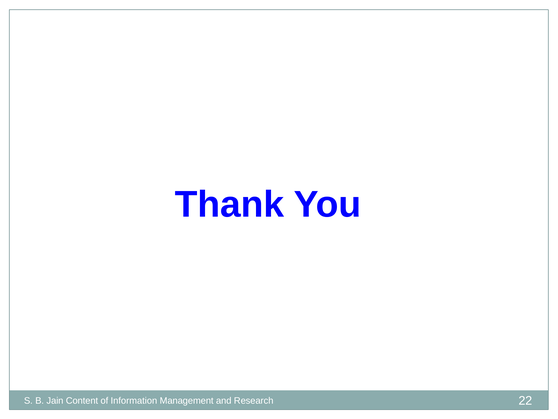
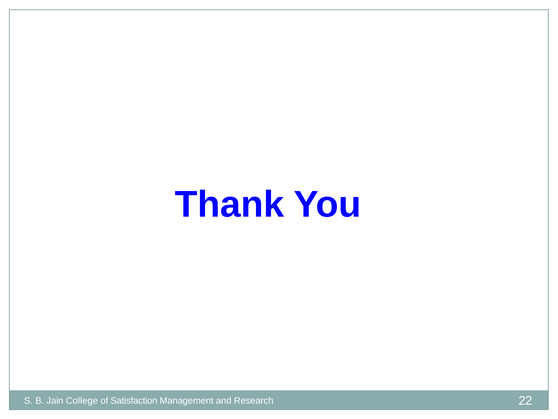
Content: Content -> College (82, 400)
Information: Information -> Satisfaction (134, 400)
